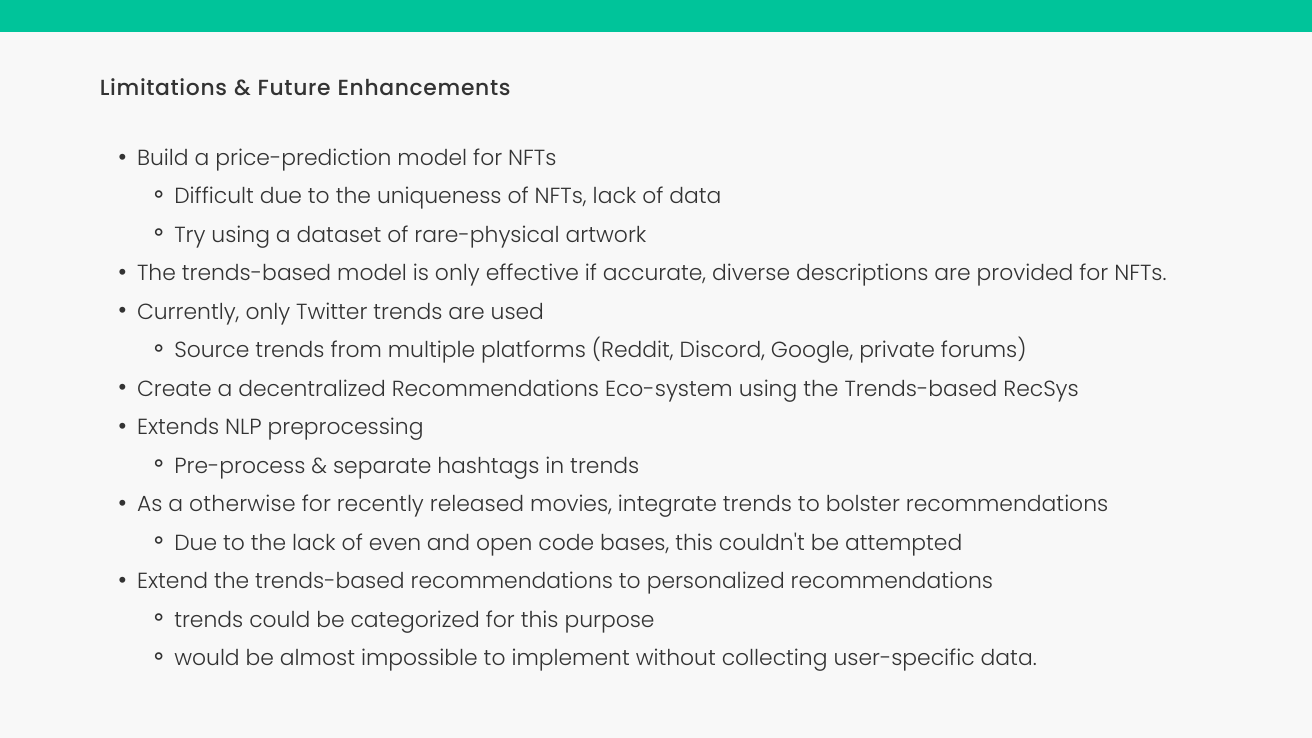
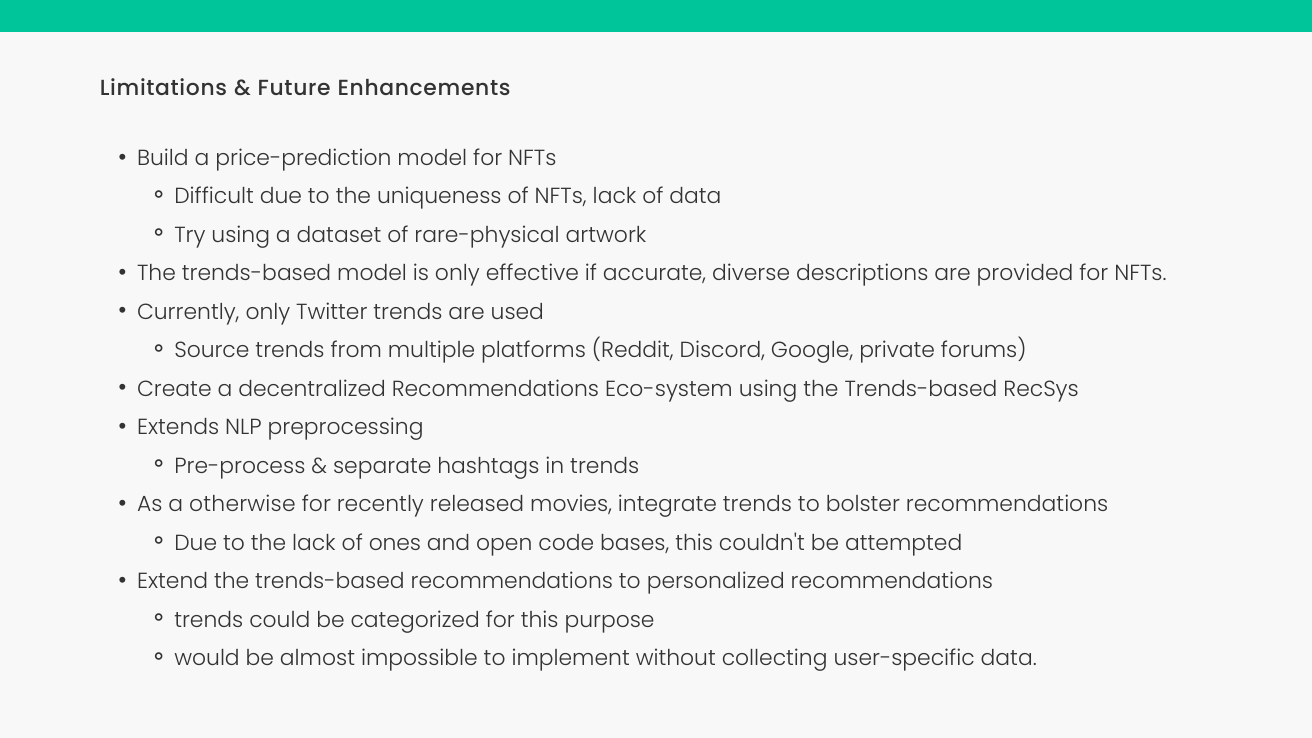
even: even -> ones (395, 543)
